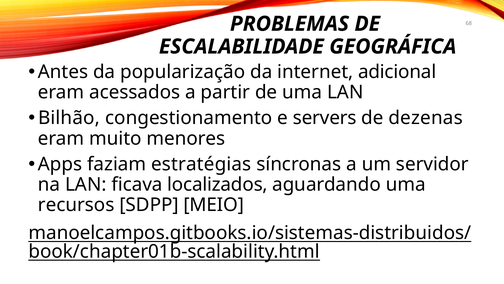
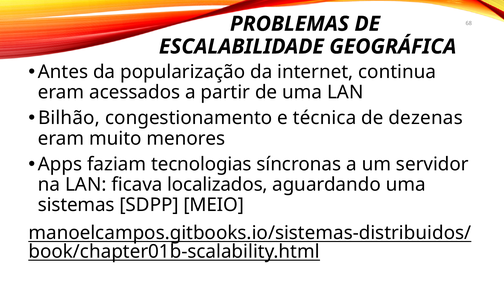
adicional: adicional -> continua (397, 72)
servers: servers -> técnica (325, 118)
estratégias: estratégias -> tecnologias (201, 164)
recursos: recursos -> sistemas (76, 205)
